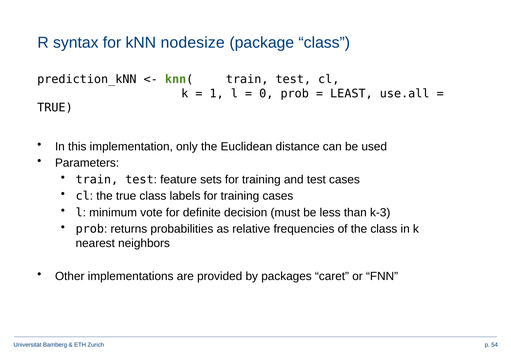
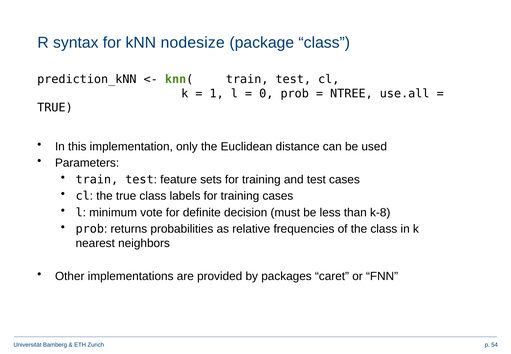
LEAST: LEAST -> NTREE (351, 93)
k-3: k-3 -> k-8 (380, 212)
